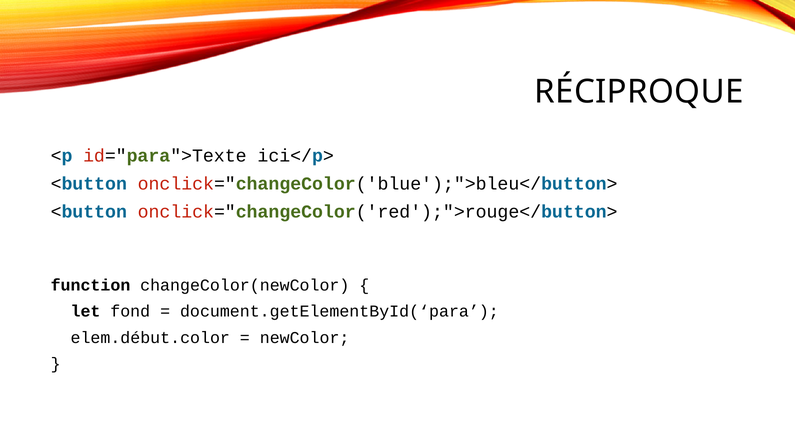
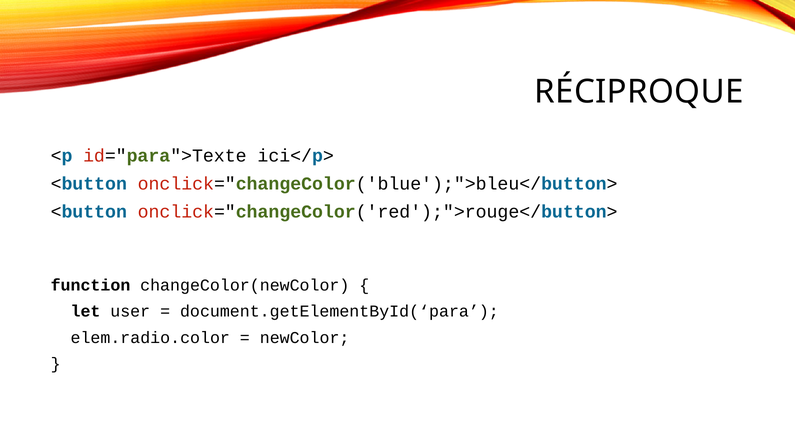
fond: fond -> user (130, 312)
elem.début.color: elem.début.color -> elem.radio.color (150, 338)
